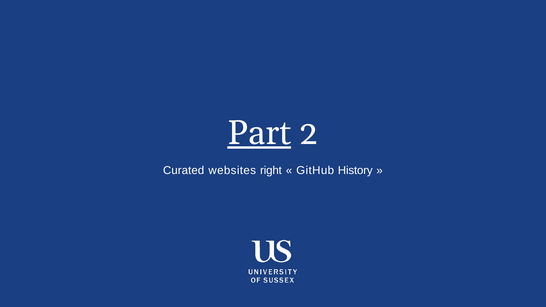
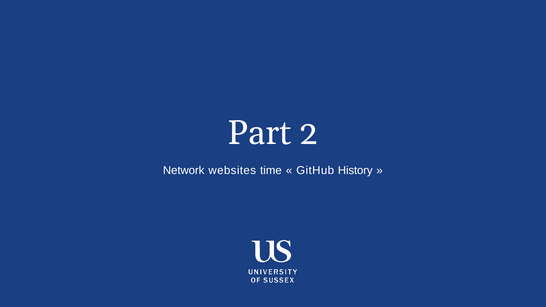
Part underline: present -> none (259, 133)
Curated: Curated -> Network (184, 170)
right: right -> time (271, 170)
